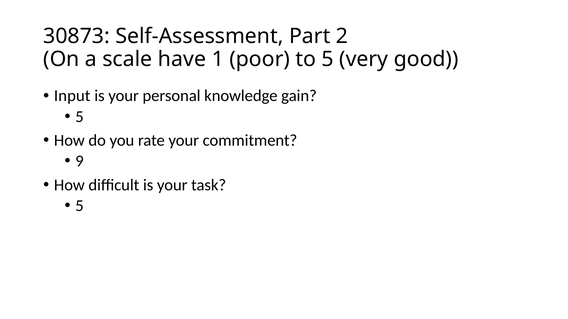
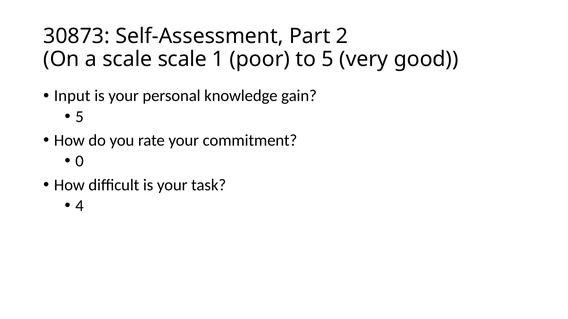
scale have: have -> scale (182, 59)
9: 9 -> 0 (79, 161)
5: 5 -> 4 (79, 206)
